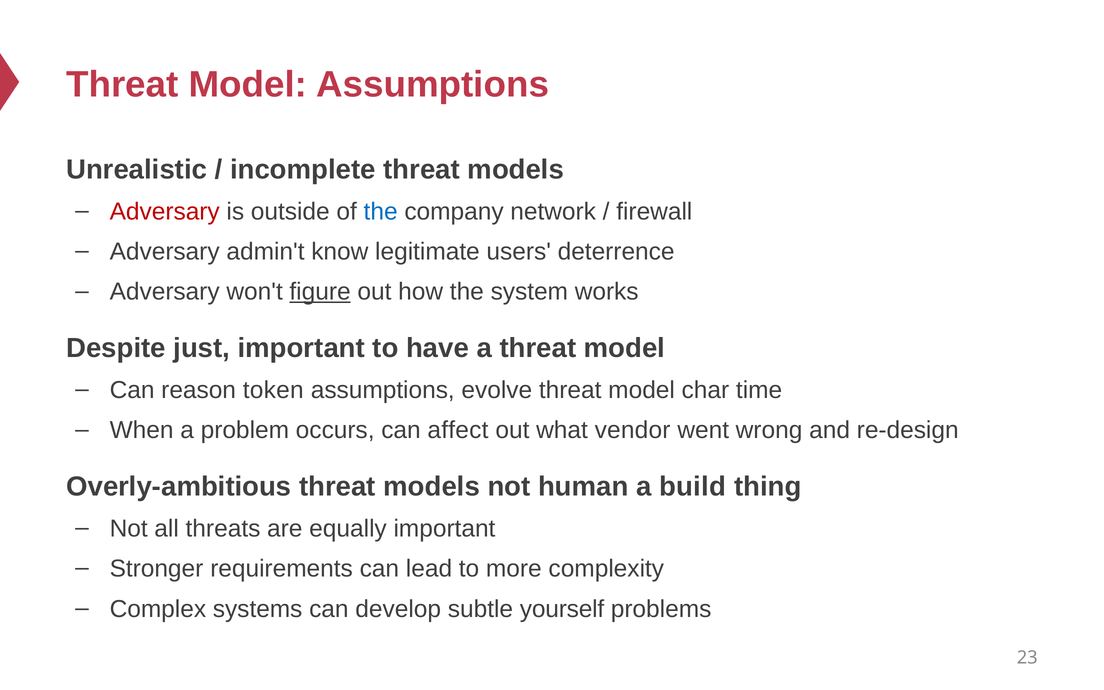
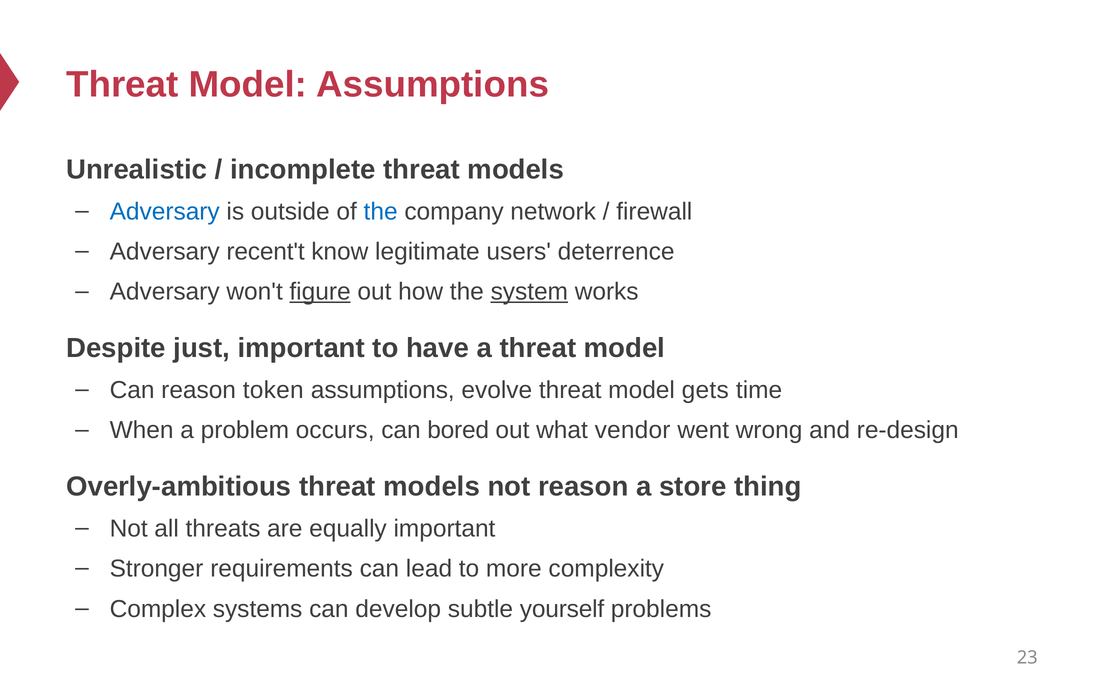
Adversary colour: red -> blue (165, 212)
admin't: admin't -> recent't (266, 252)
system underline: none -> present (529, 292)
char: char -> gets (705, 390)
affect: affect -> bored (458, 430)
not human: human -> reason (583, 487)
build: build -> store (693, 487)
